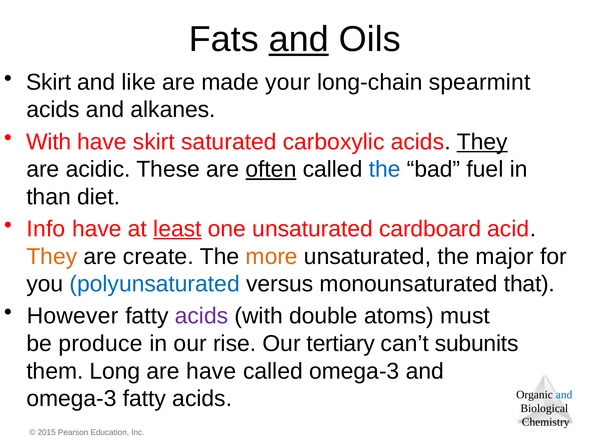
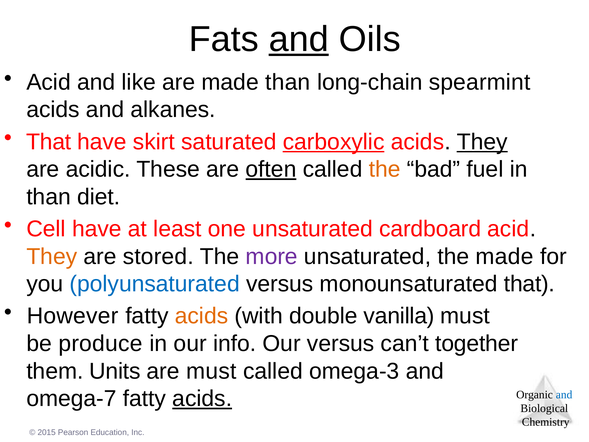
Skirt: Skirt -> Acid (49, 82)
made your: your -> than (288, 82)
With: With -> That (49, 142)
carboxylic underline: none -> present (334, 142)
the colour: blue -> orange (385, 169)
Info: Info -> Cell (46, 229)
least underline: present -> none (177, 229)
create: create -> stored (158, 256)
more colour: orange -> purple (272, 256)
the major: major -> made (505, 256)
acids colour: purple -> orange (202, 316)
atoms: atoms -> vanilla (399, 316)
rise: rise -> info (235, 343)
Our tertiary: tertiary -> versus (341, 343)
subunits: subunits -> together (477, 343)
Long: Long -> Units (115, 371)
are have: have -> must (211, 371)
omega-3: omega-3 -> omega-7 (71, 398)
acids underline: none -> present (202, 398)
